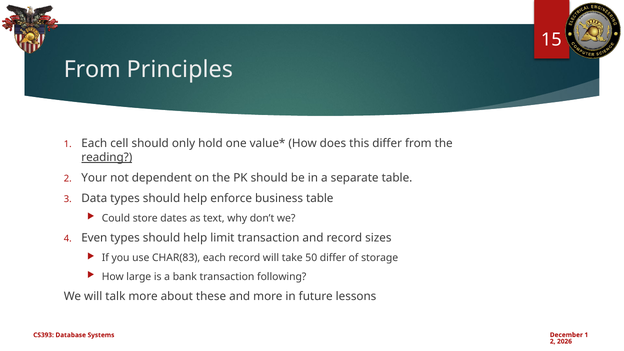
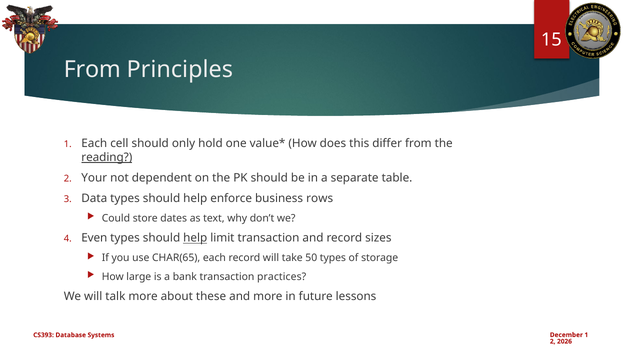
business table: table -> rows (320, 199)
help underline: none -> present (195, 238)
CHAR(83: CHAR(83 -> CHAR(65 (176, 258)
50 differ: differ -> types (333, 258)
following: following -> practices (282, 277)
